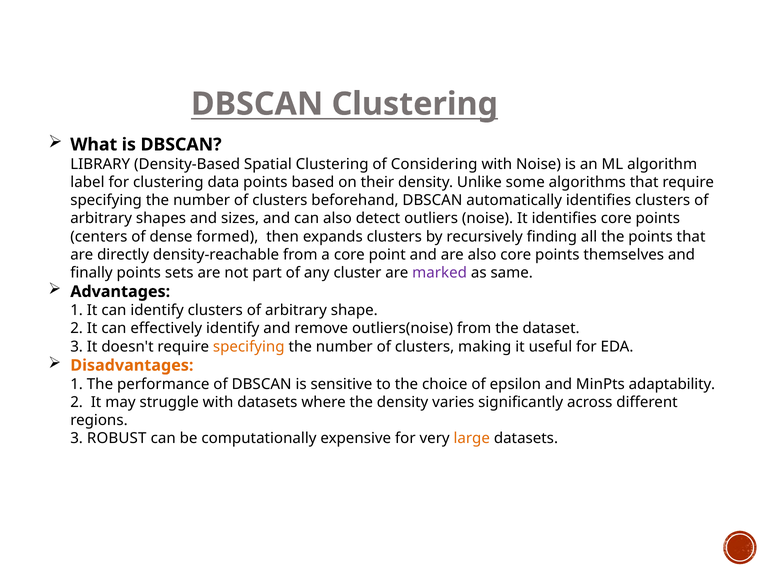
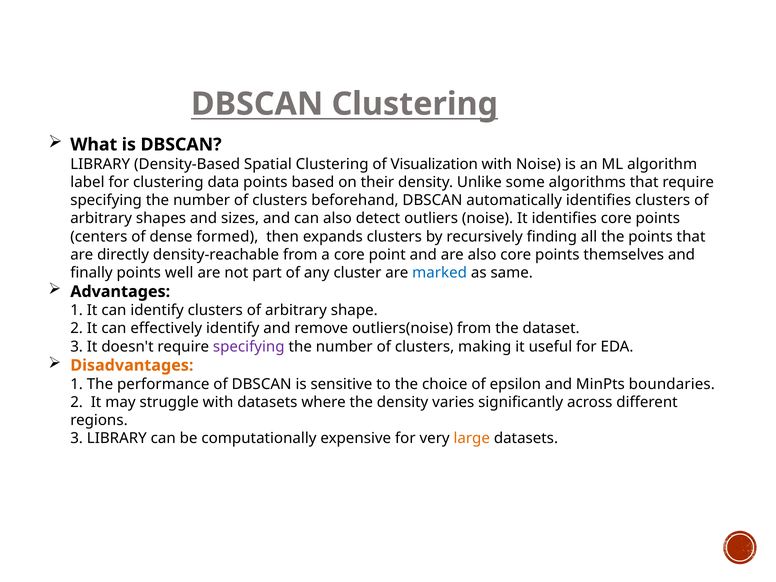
Considering: Considering -> Visualization (434, 164)
sets: sets -> well (179, 273)
marked colour: purple -> blue (440, 273)
specifying colour: orange -> purple (249, 347)
adaptability: adaptability -> boundaries (672, 384)
3 ROBUST: ROBUST -> LIBRARY (117, 438)
